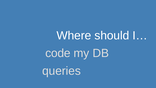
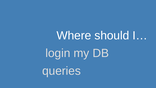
code: code -> login (58, 53)
